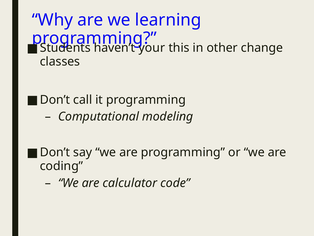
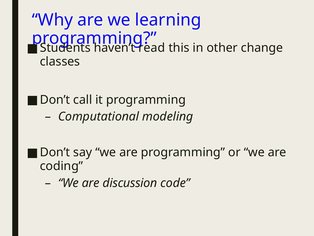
your: your -> read (152, 48)
calculator: calculator -> discussion (130, 183)
